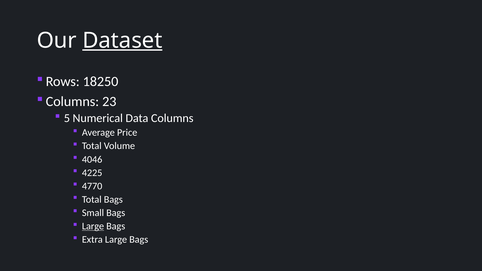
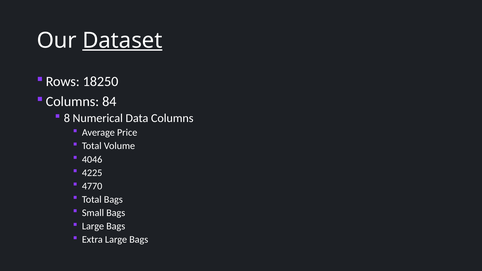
23: 23 -> 84 (109, 102)
5: 5 -> 8 (67, 118)
Large underline: present -> none (93, 226)
